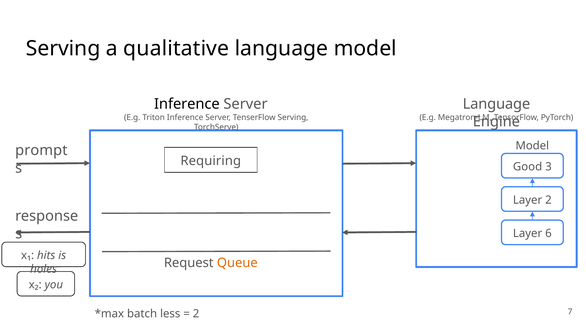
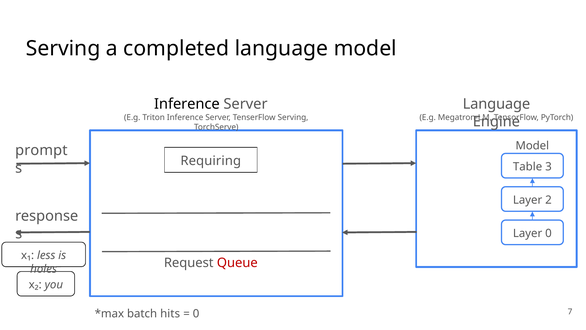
qualitative: qualitative -> completed (176, 49)
Good: Good -> Table (528, 166)
Layer 6: 6 -> 0 (548, 233)
hits: hits -> less (46, 255)
Queue colour: orange -> red (237, 262)
less: less -> hits (170, 313)
2: 2 -> 0 (196, 313)
